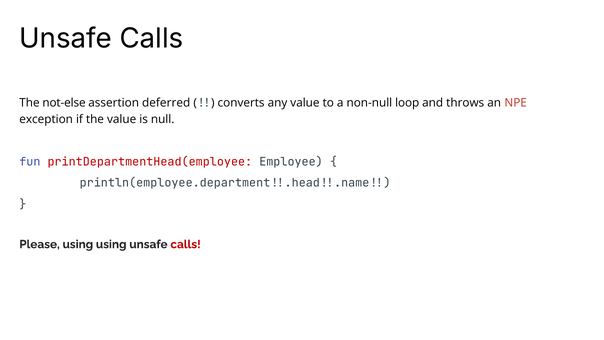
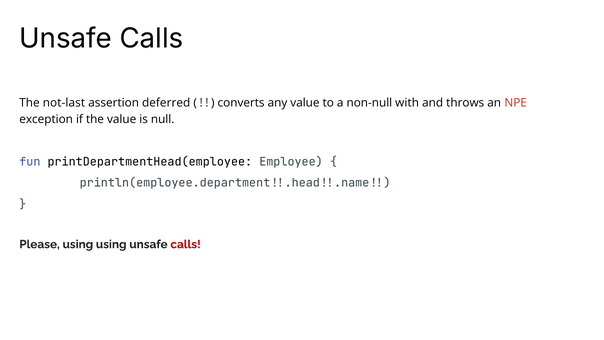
not-else: not-else -> not-last (64, 103)
loop: loop -> with (407, 103)
printDepartmentHead(employee colour: red -> black (150, 162)
